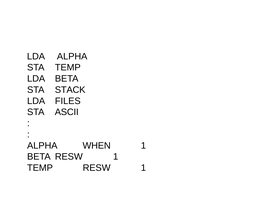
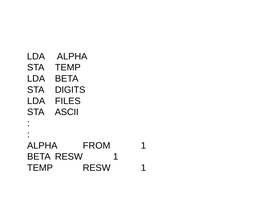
STACK: STACK -> DIGITS (70, 90)
WHEN: WHEN -> FROM (97, 145)
